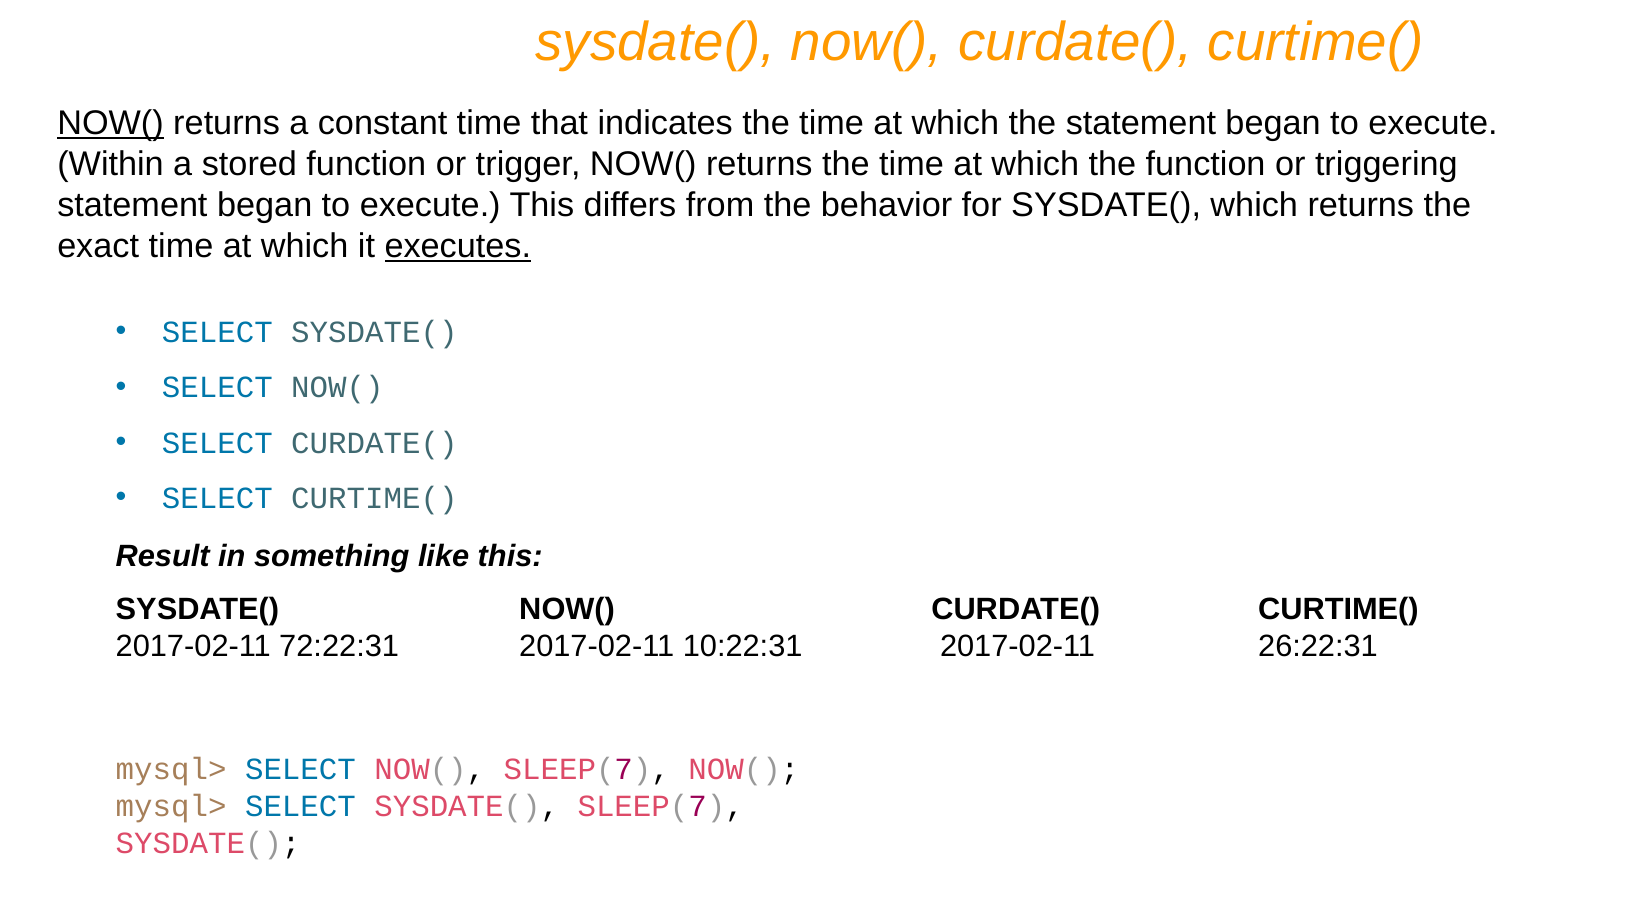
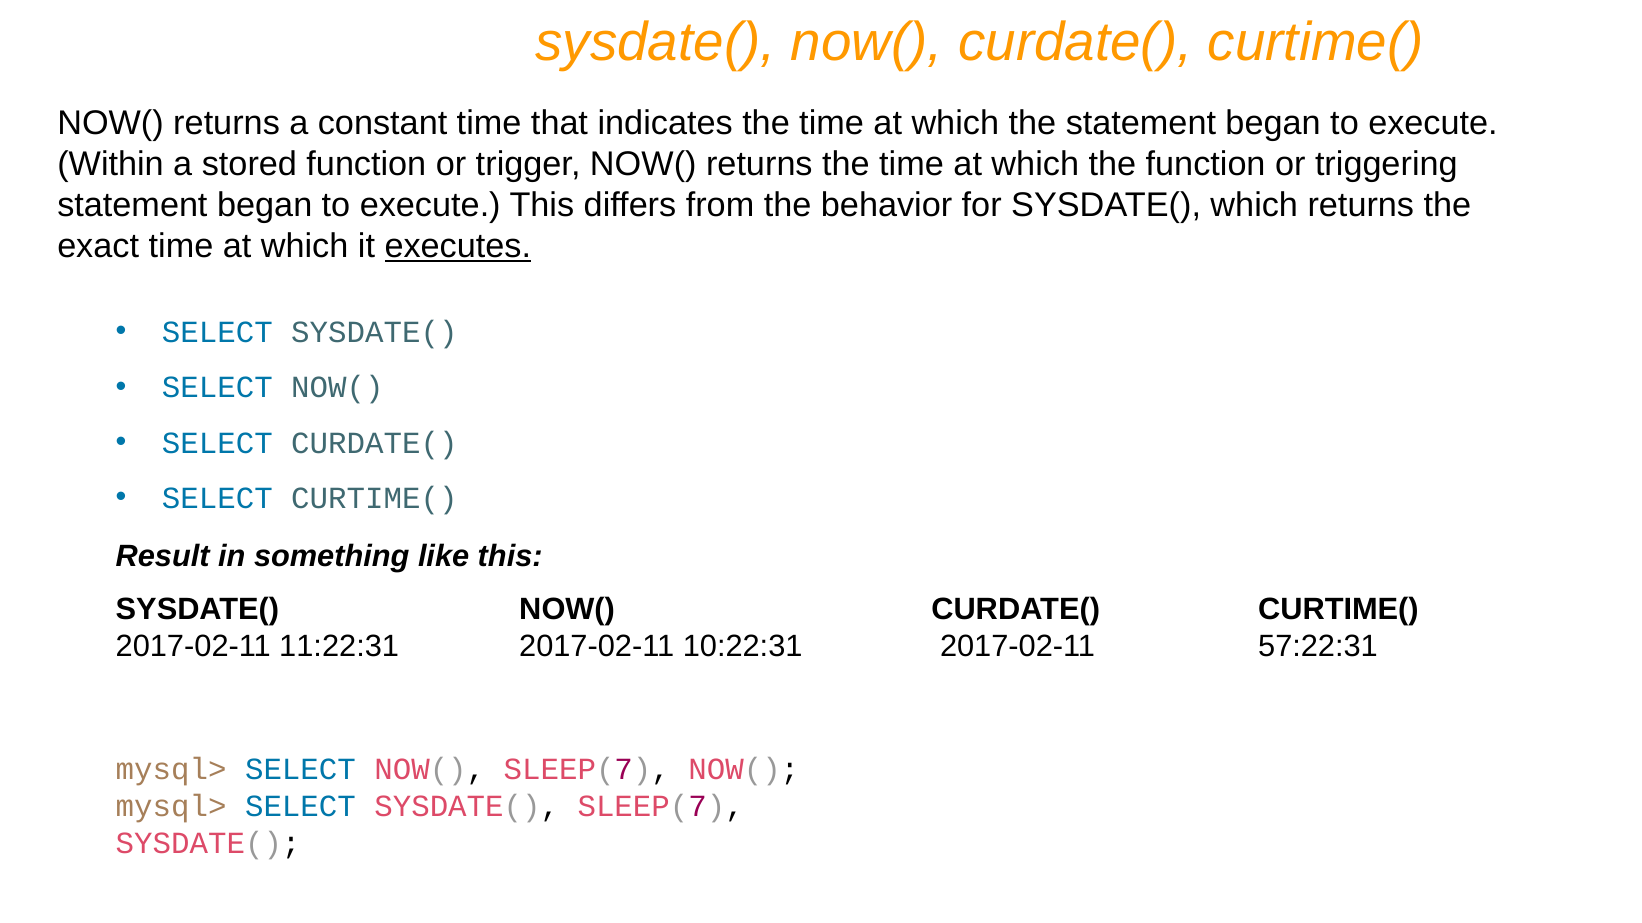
NOW( underline: present -> none (111, 124)
72:22:31: 72:22:31 -> 11:22:31 (339, 647)
26:22:31: 26:22:31 -> 57:22:31 (1318, 647)
